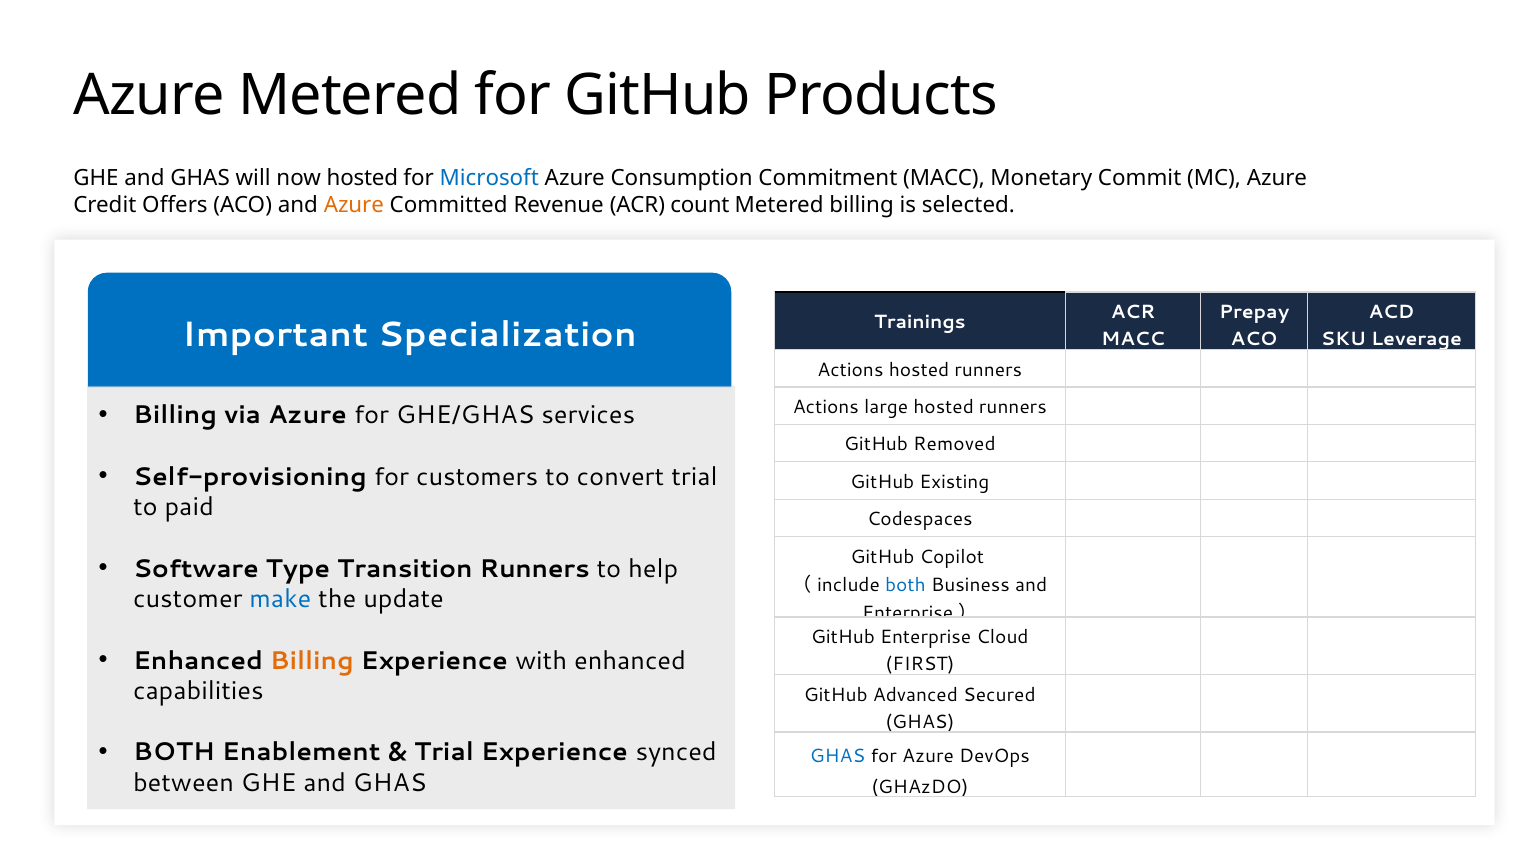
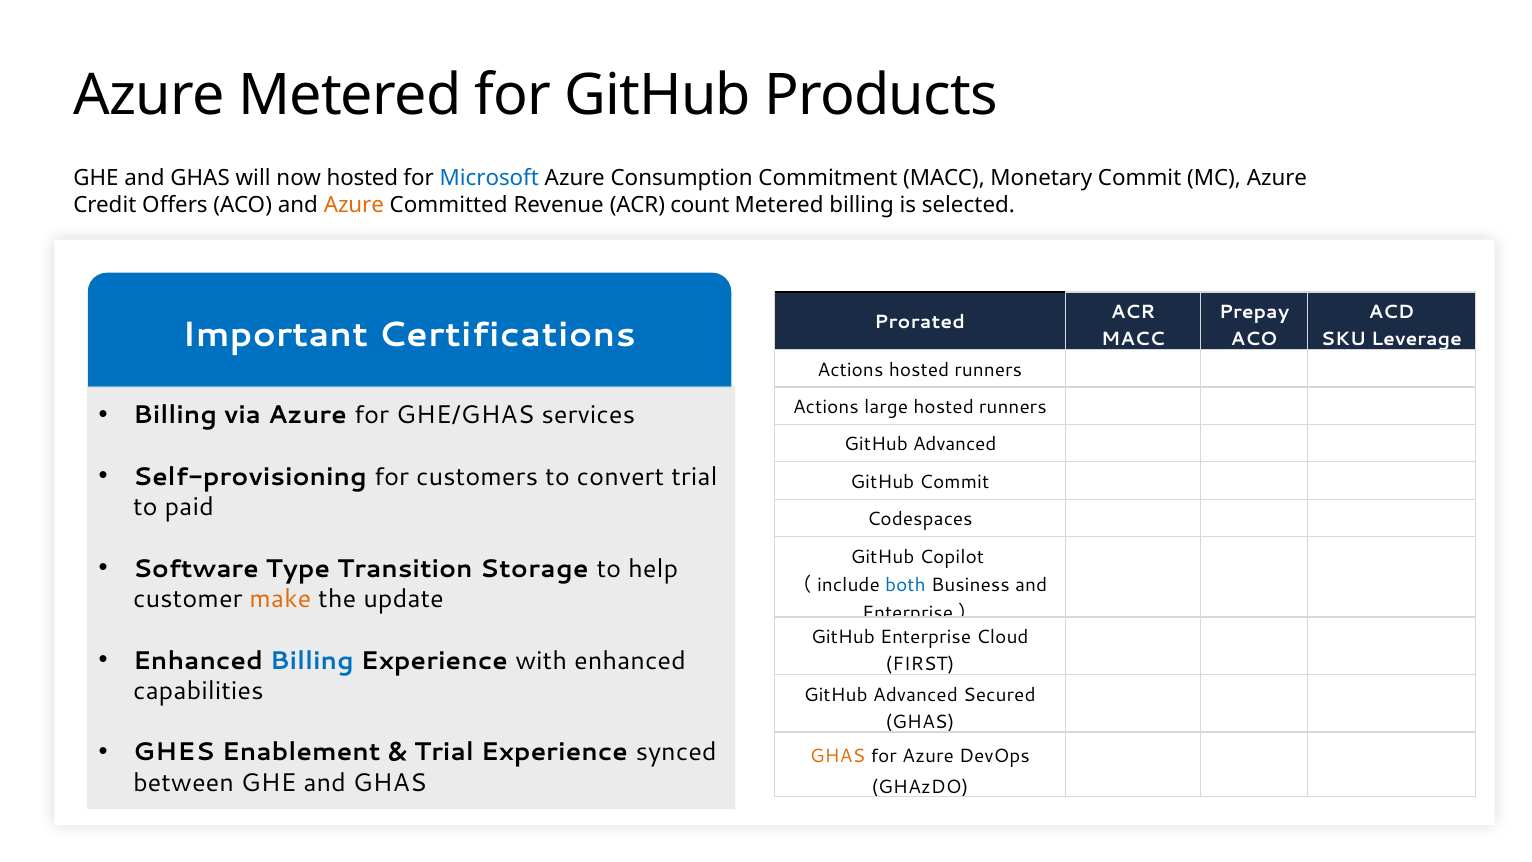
Trainings: Trainings -> Prorated (920, 322)
Specialization: Specialization -> Certifications (507, 335)
Removed: Removed -> Advanced (955, 445)
GitHub Existing: Existing -> Commit (954, 482)
Transition Runners: Runners -> Storage (534, 569)
make colour: blue -> orange (280, 599)
Billing colour: orange -> blue (312, 660)
BOTH: BOTH -> GHES (174, 752)
GHAS colour: blue -> orange (838, 756)
